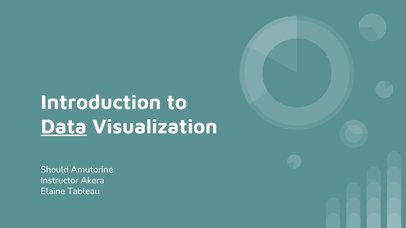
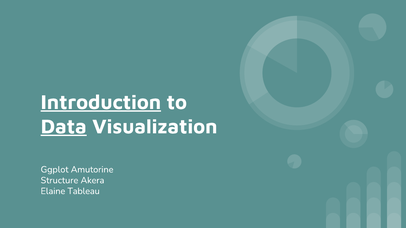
Introduction underline: none -> present (101, 102)
Should: Should -> Ggplot (55, 170)
Instructor: Instructor -> Structure (59, 181)
